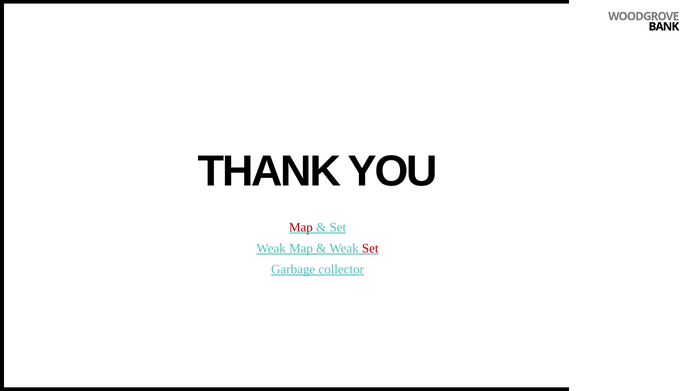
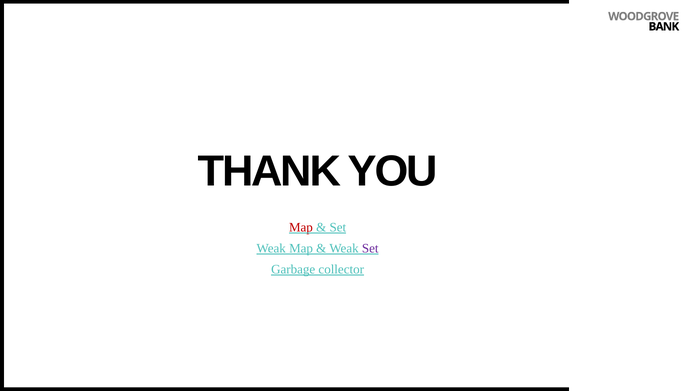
Set colour: red -> purple (370, 248)
